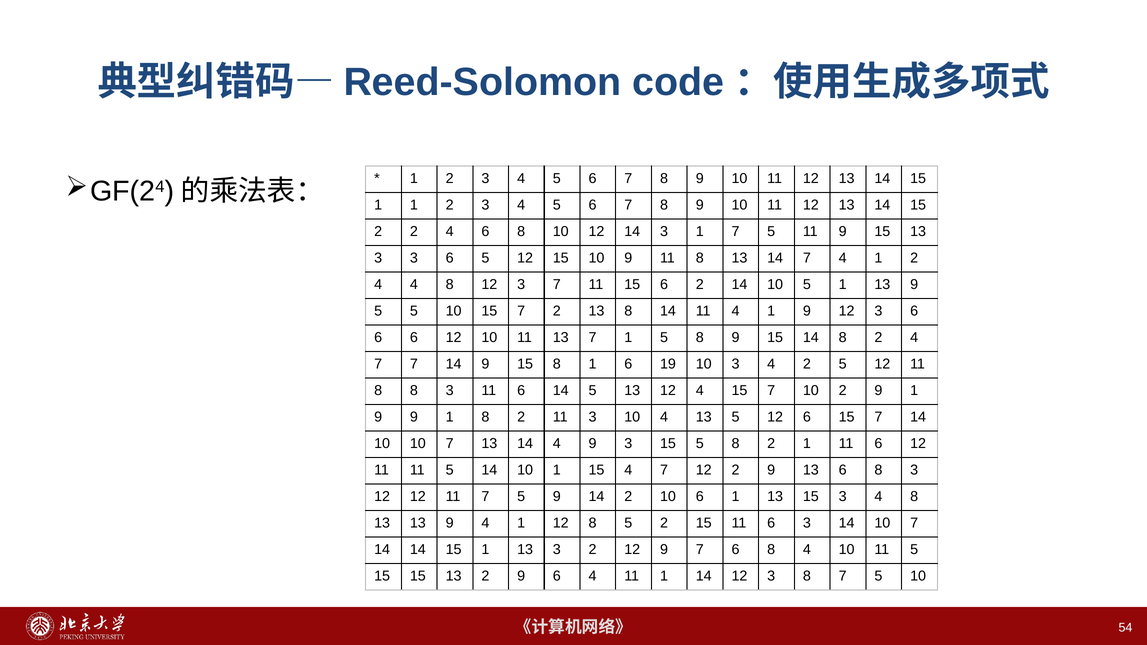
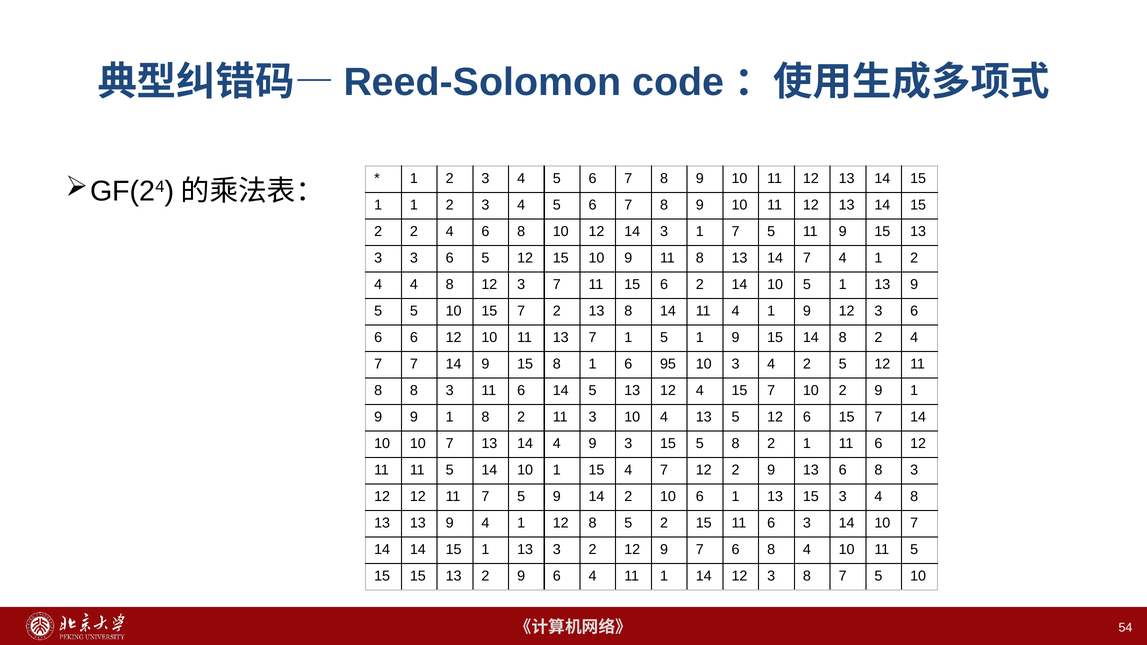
1 5 8: 8 -> 1 (700, 338)
19: 19 -> 95 (668, 364)
